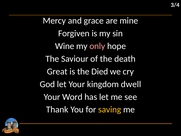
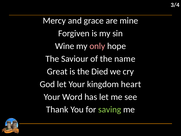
death: death -> name (125, 59)
dwell: dwell -> heart (131, 84)
saving colour: yellow -> light green (110, 109)
